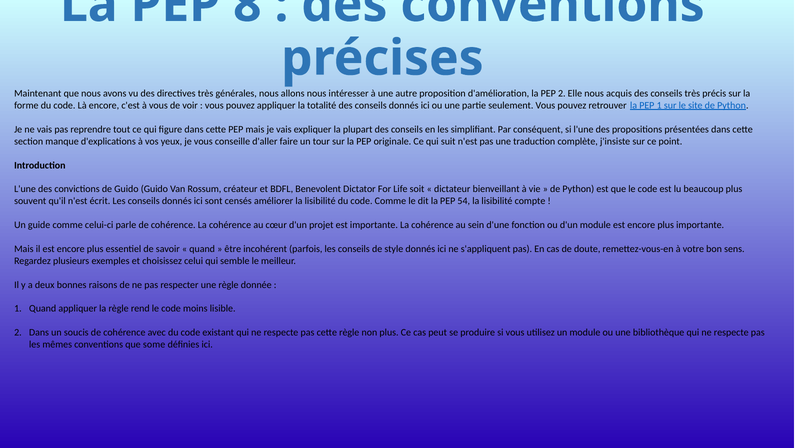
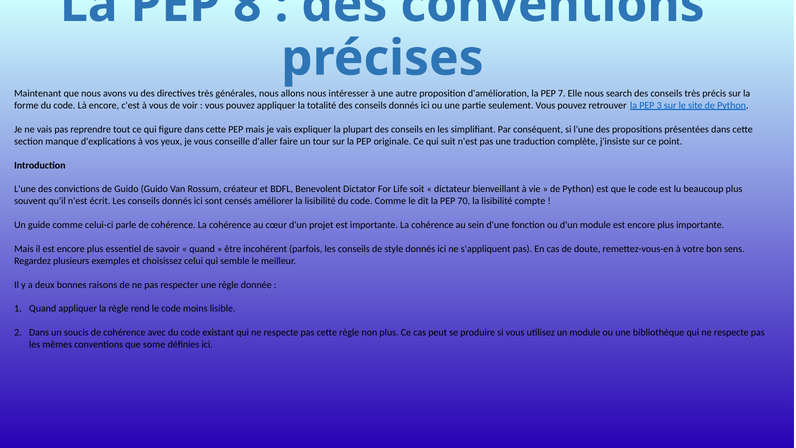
PEP 2: 2 -> 7 (562, 93)
acquis: acquis -> search (619, 93)
PEP 1: 1 -> 3 (659, 105)
54: 54 -> 70 (464, 201)
